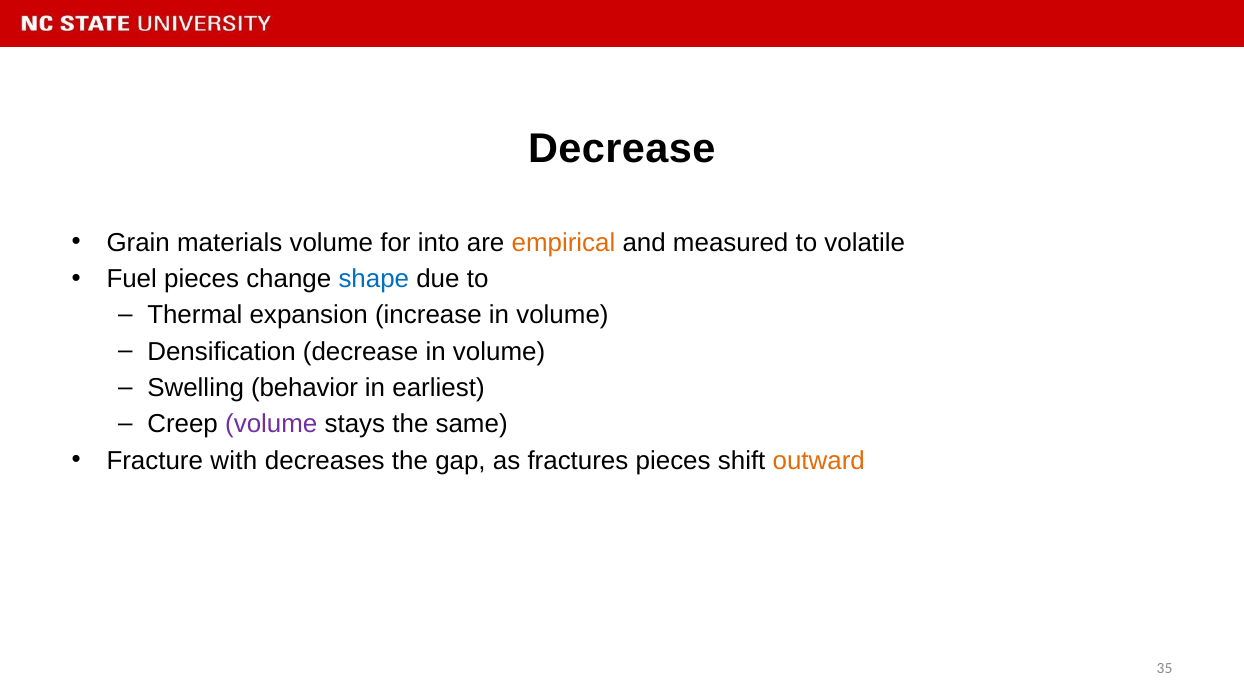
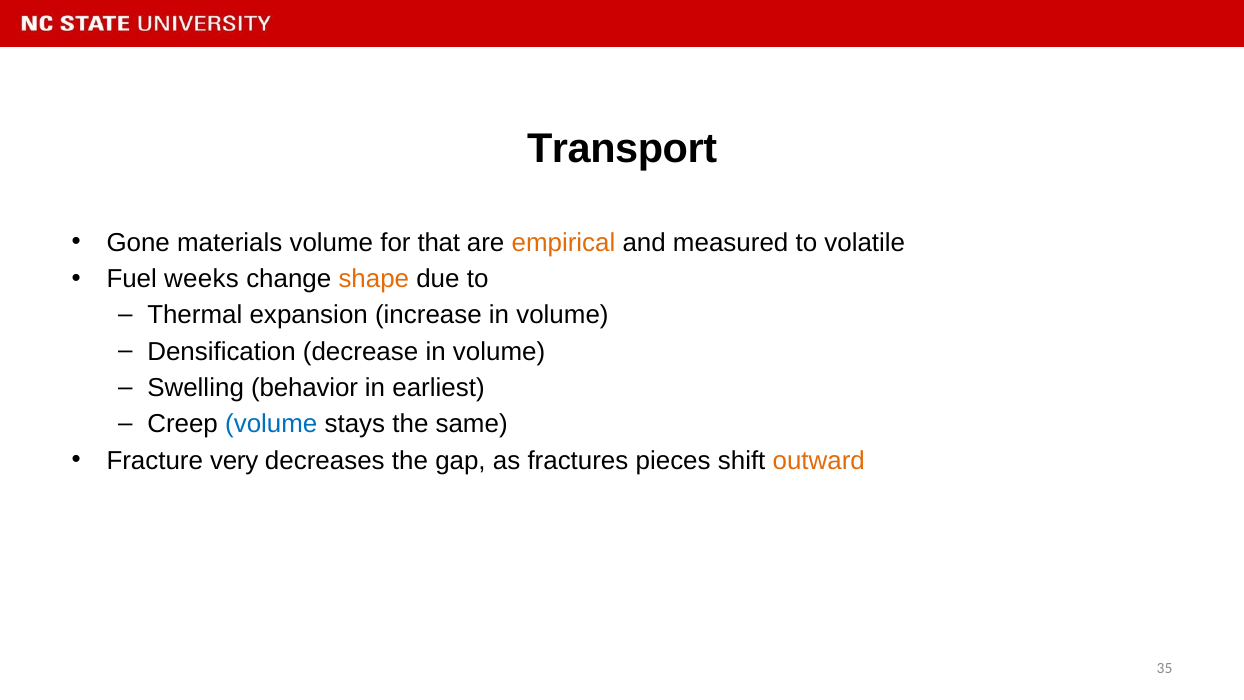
Decrease: Decrease -> Transport (622, 149)
Grain: Grain -> Gone (138, 243)
into: into -> that (439, 243)
Fuel pieces: pieces -> weeks (201, 279)
shape colour: blue -> orange (374, 279)
volume colour: purple -> blue (271, 424)
with: with -> very (234, 460)
